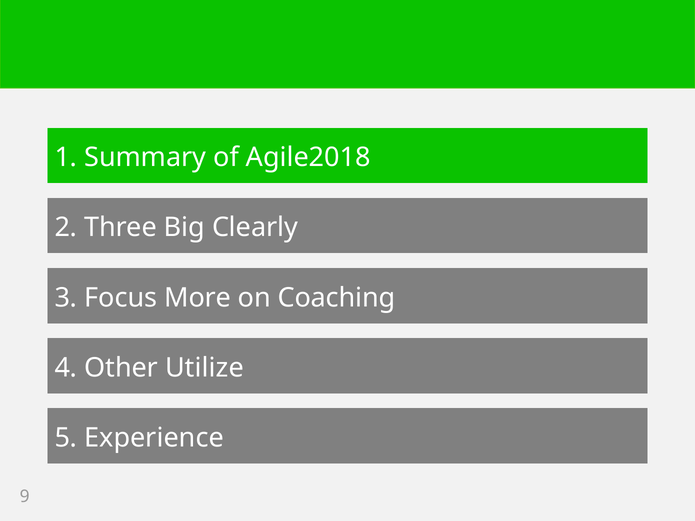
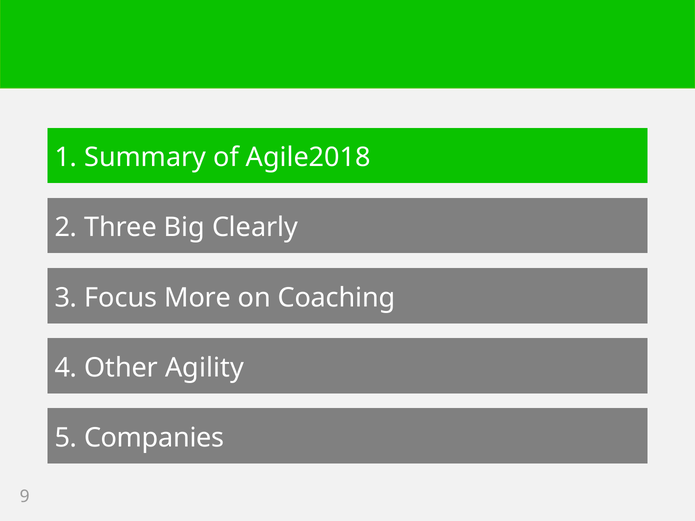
Utilize: Utilize -> Agility (205, 368)
Experience: Experience -> Companies (154, 438)
